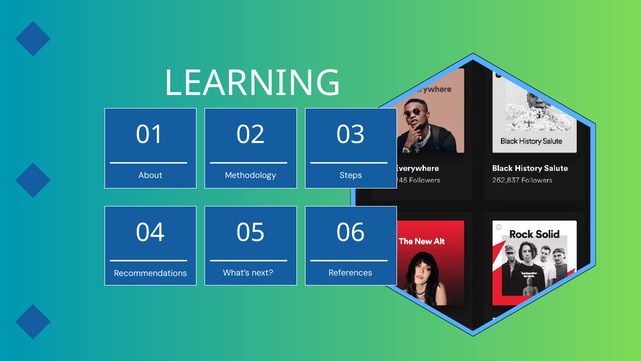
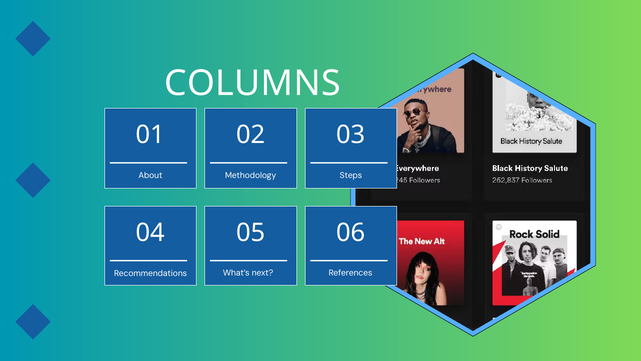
LEARNING: LEARNING -> COLUMNS (252, 83)
